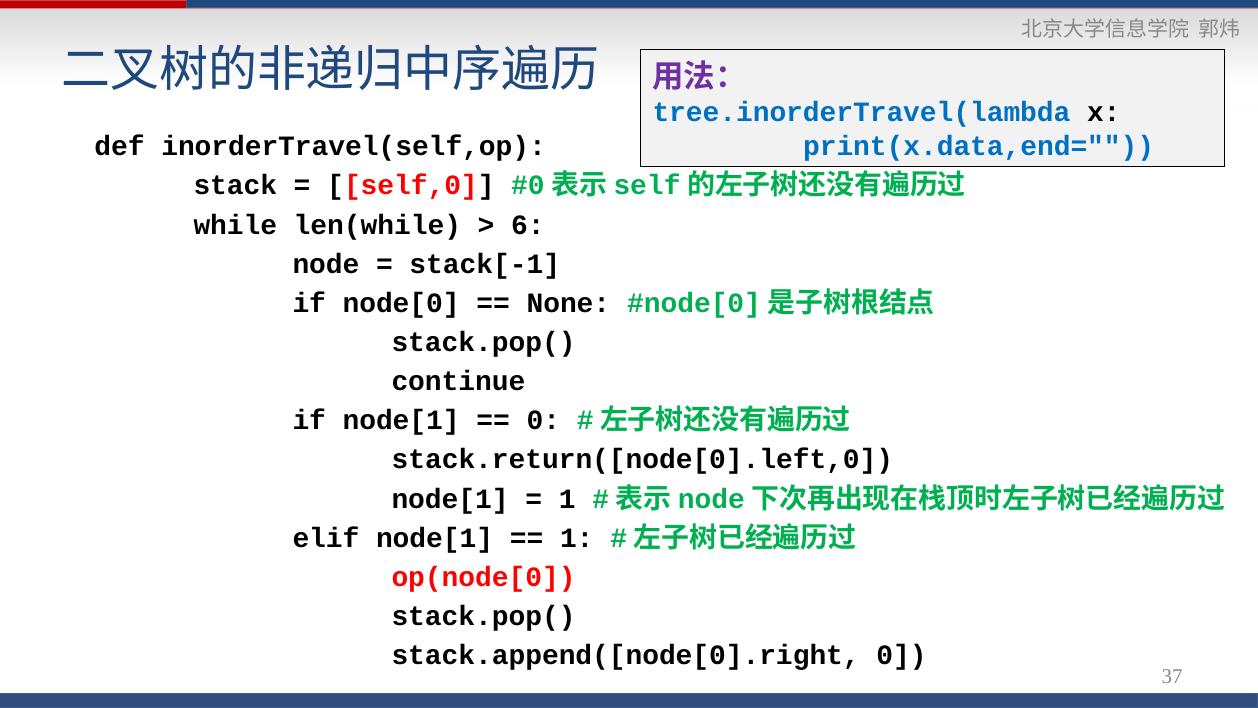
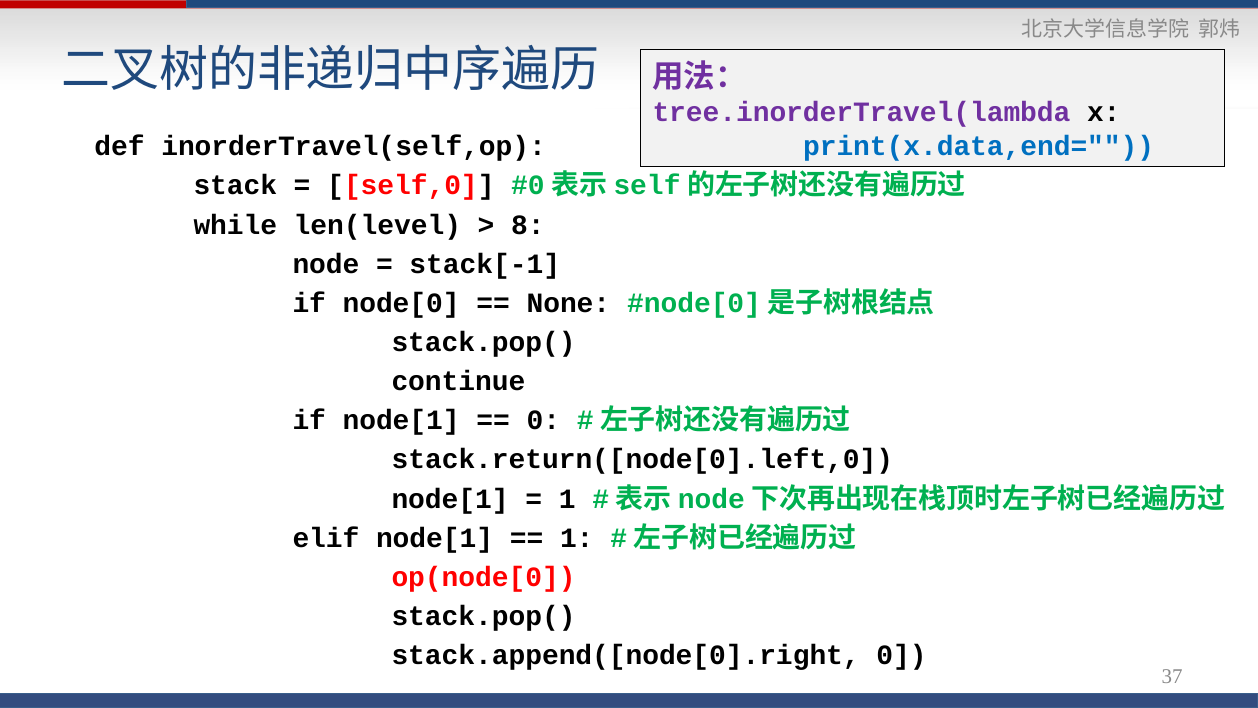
tree.inorderTravel(lambda colour: blue -> purple (861, 112)
len(while: len(while -> len(level (377, 225)
6: 6 -> 8 (528, 225)
